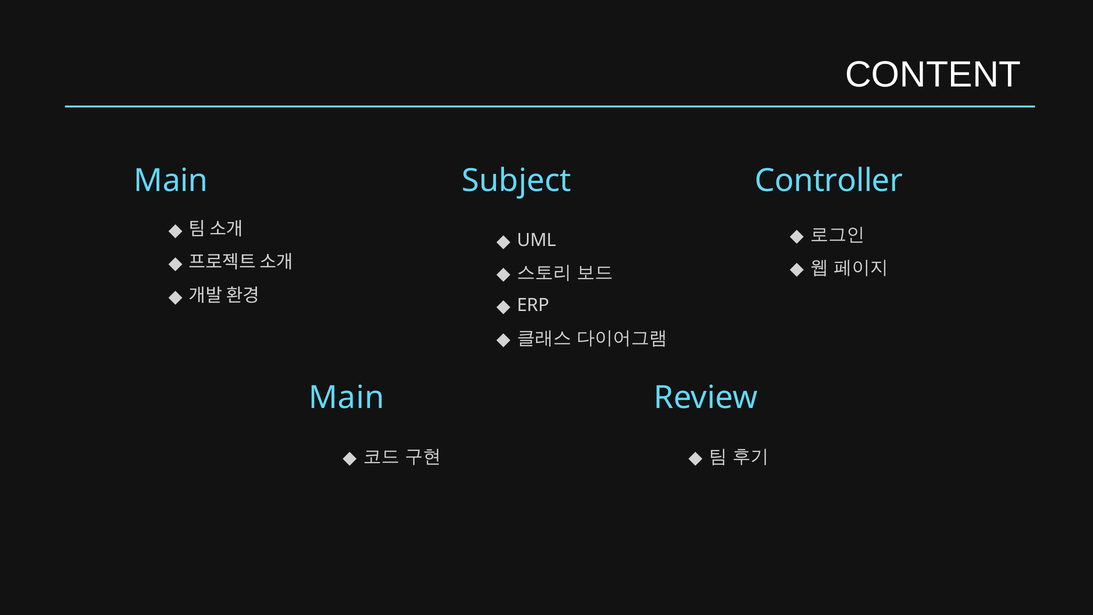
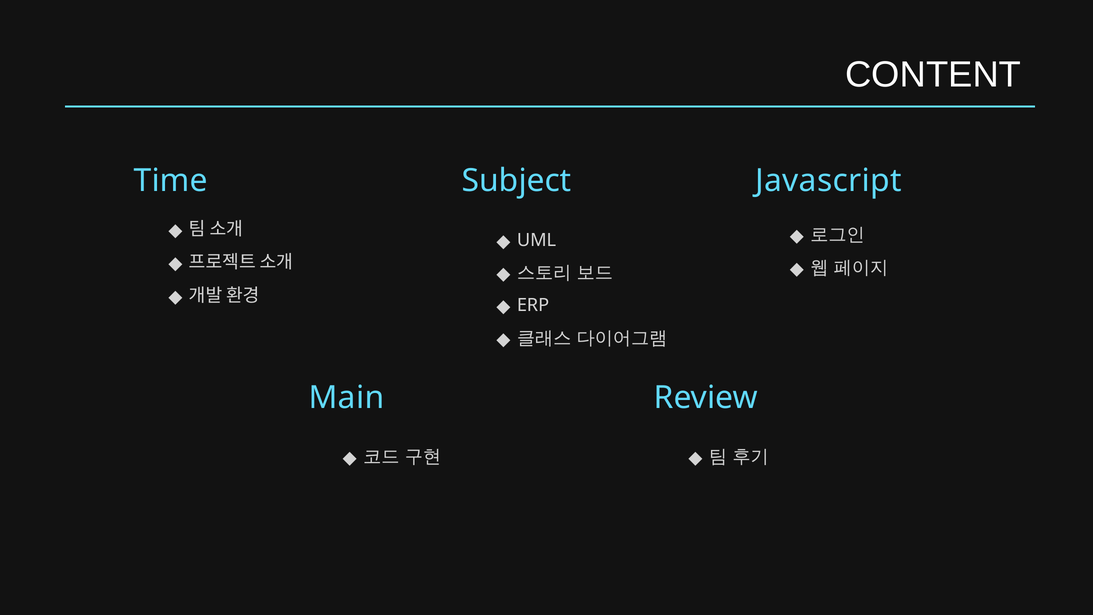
Main: Main -> Time (171, 181)
Controller: Controller -> Javascript (829, 181)
